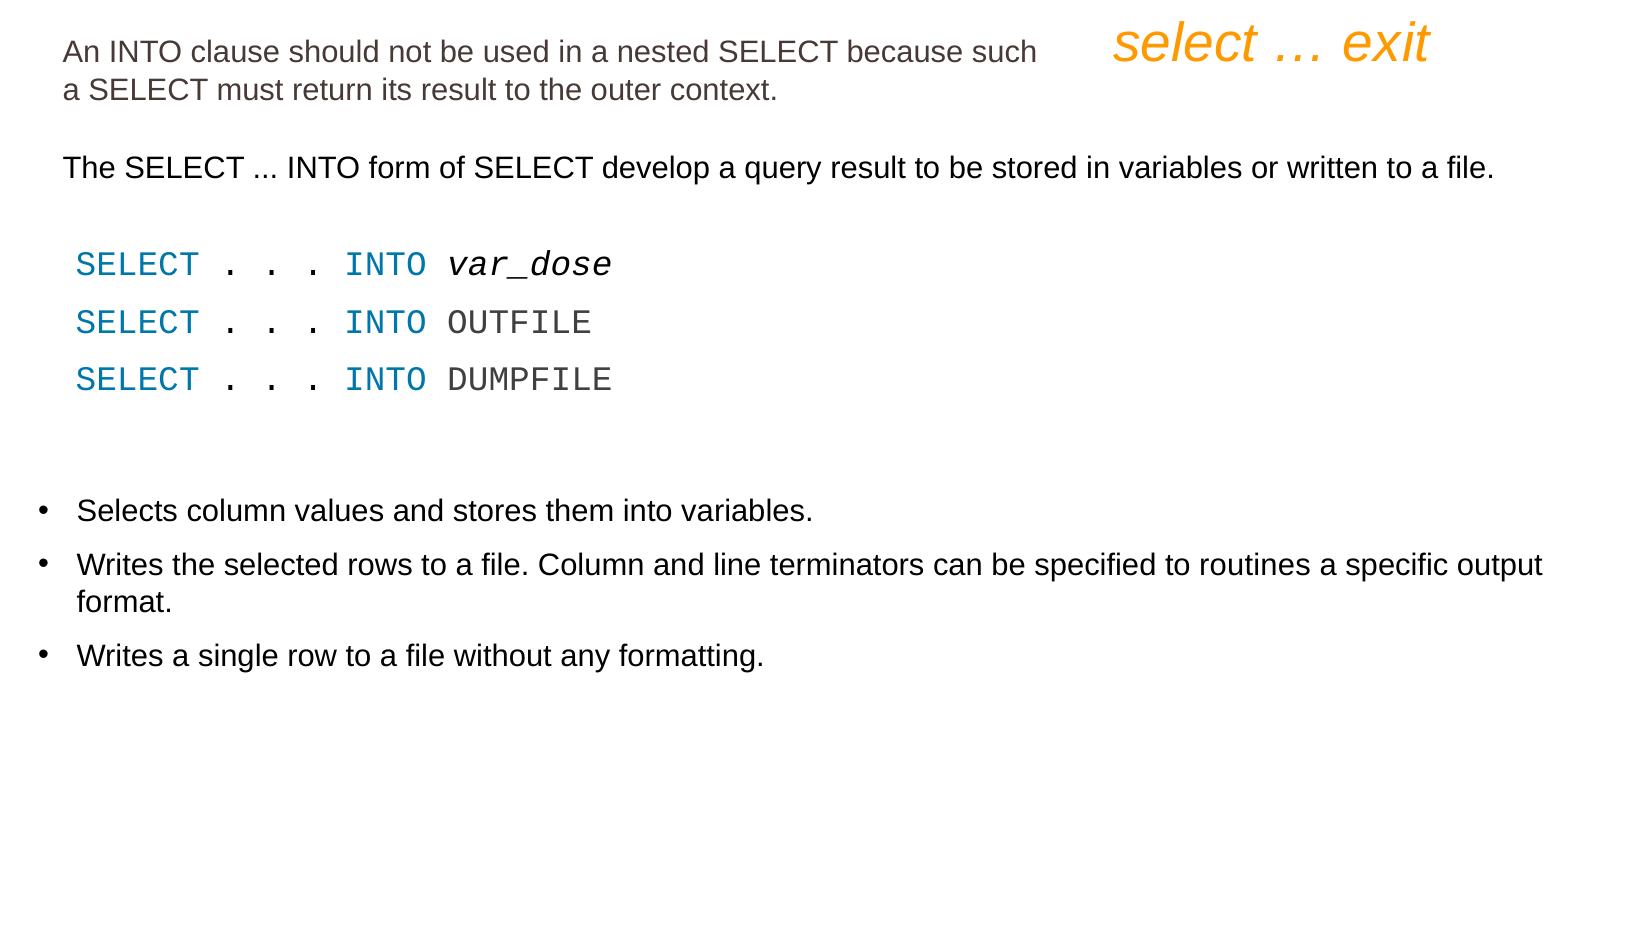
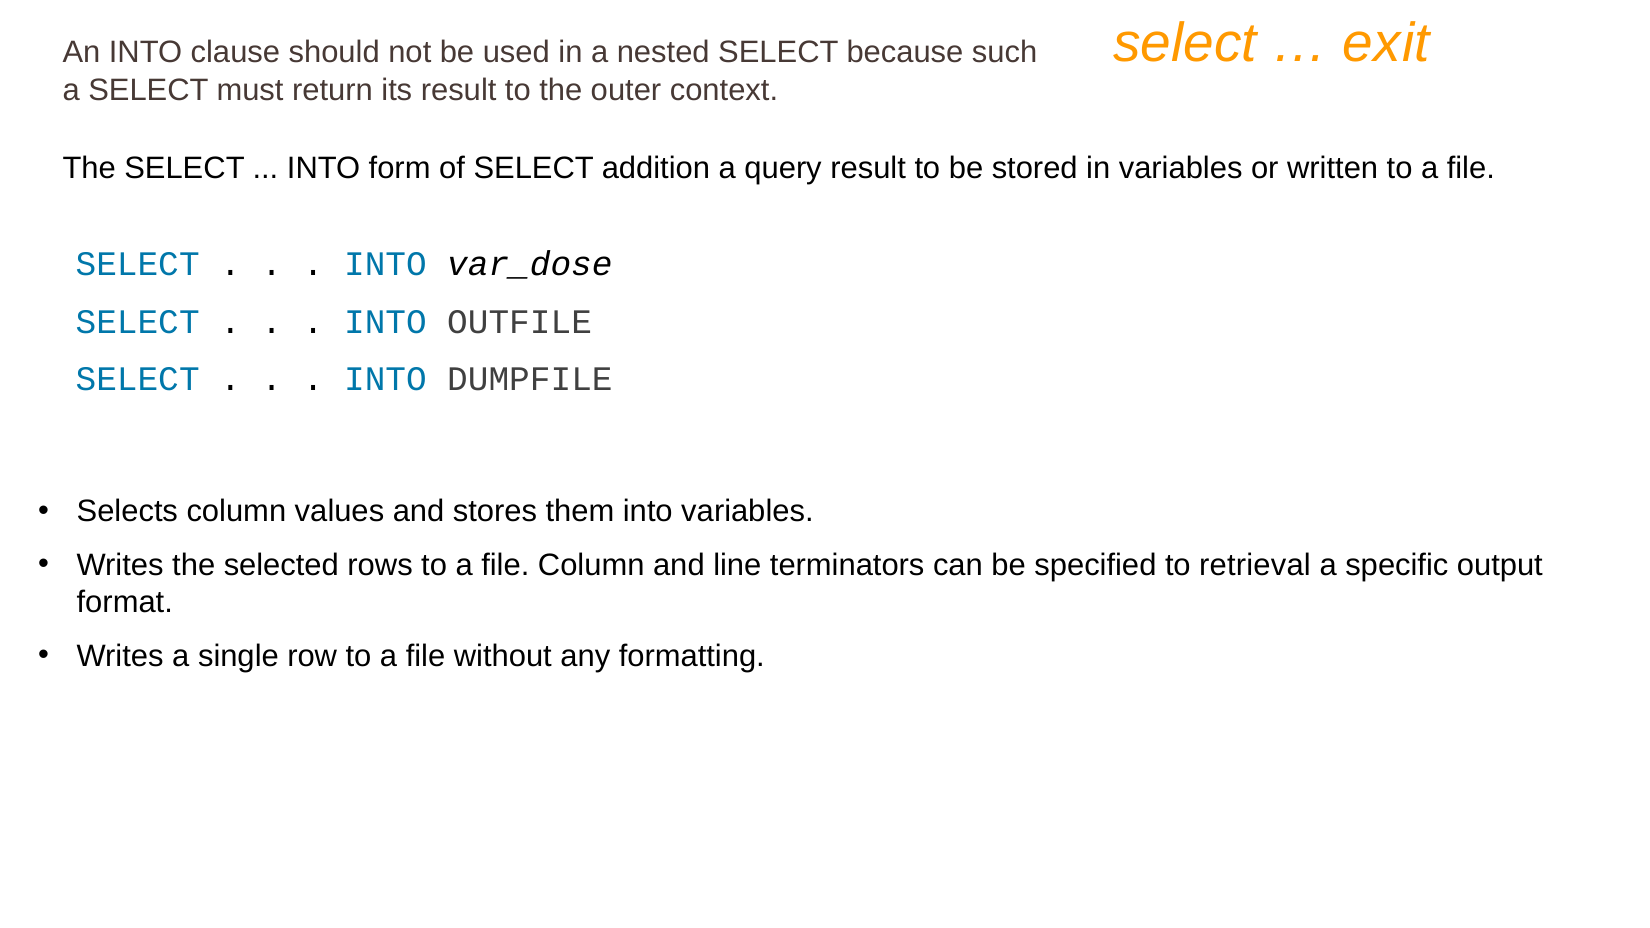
develop: develop -> addition (656, 168)
routines: routines -> retrieval (1255, 565)
